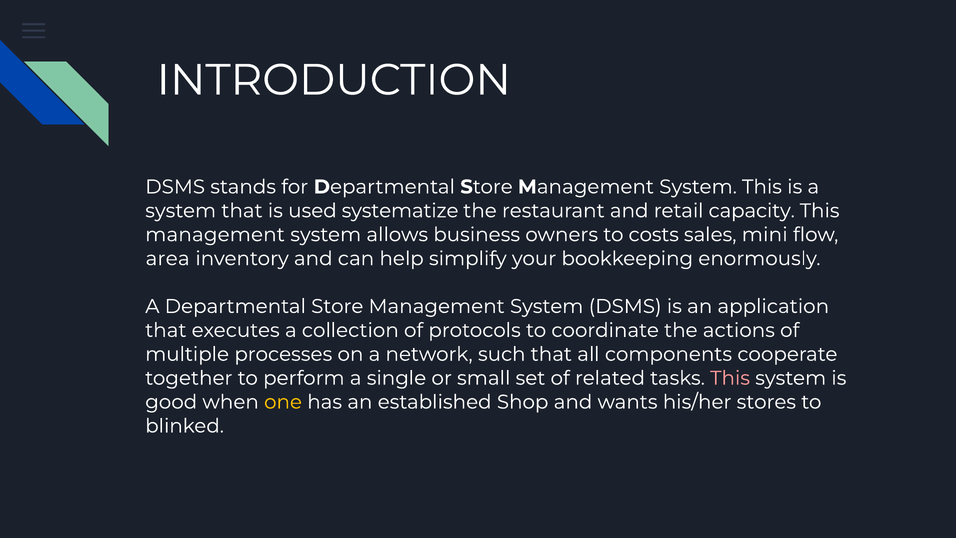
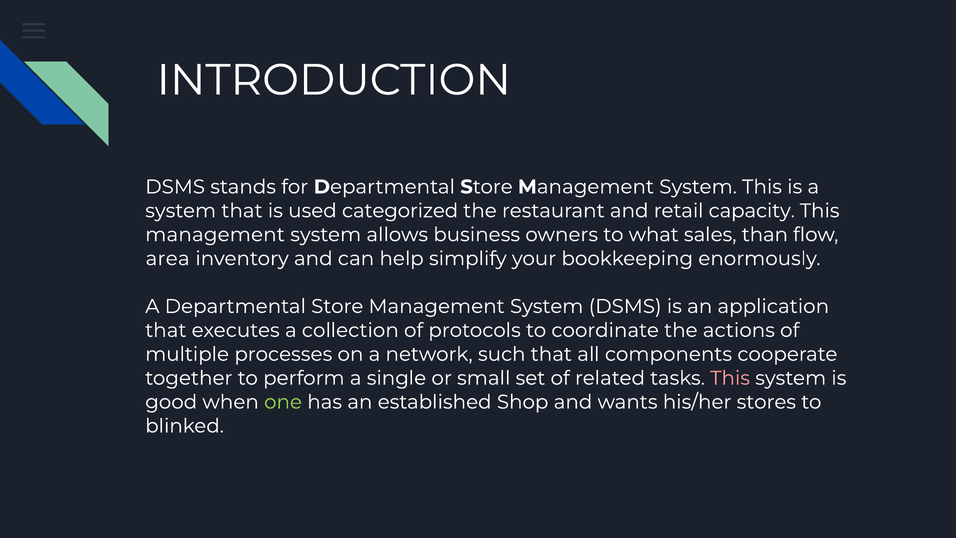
systematize: systematize -> categorized (400, 211)
costs: costs -> what (654, 235)
mini: mini -> than (765, 235)
one colour: yellow -> light green (283, 402)
